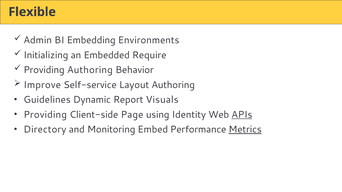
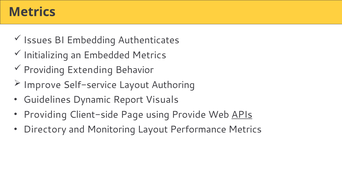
Flexible: Flexible -> Metrics (32, 12)
Admin: Admin -> Issues (38, 40)
Environments: Environments -> Authenticates (149, 40)
Embedded Require: Require -> Metrics (149, 55)
Providing Authoring: Authoring -> Extending (90, 70)
Identity: Identity -> Provide (189, 115)
Monitoring Embed: Embed -> Layout (153, 130)
Metrics underline: present -> none (245, 130)
